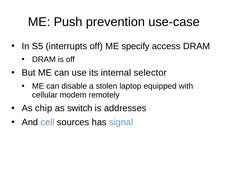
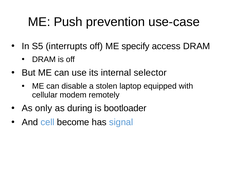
chip: chip -> only (44, 108)
switch: switch -> during (80, 108)
addresses: addresses -> bootloader (125, 108)
sources: sources -> become (73, 122)
